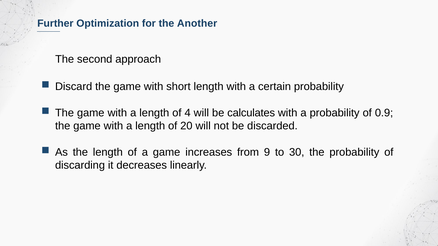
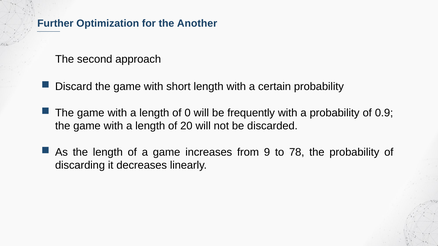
4: 4 -> 0 (188, 113)
calculates: calculates -> frequently (251, 113)
30: 30 -> 78 (297, 152)
